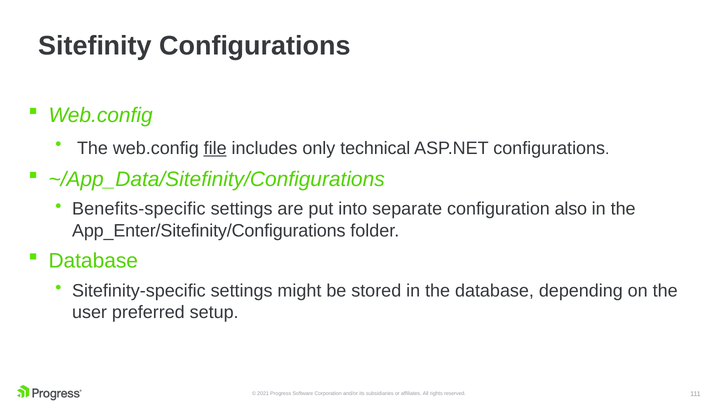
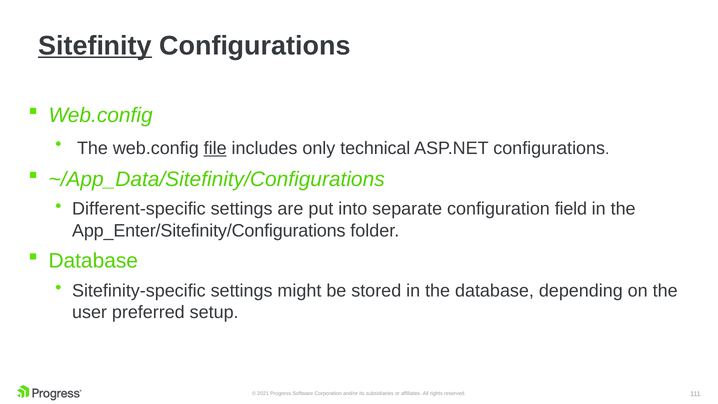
Sitefinity underline: none -> present (95, 46)
Benefits-specific: Benefits-specific -> Different-specific (139, 209)
also: also -> field (571, 209)
